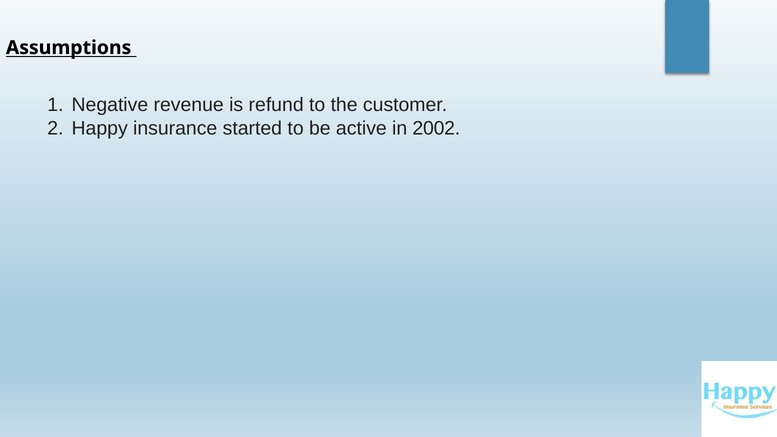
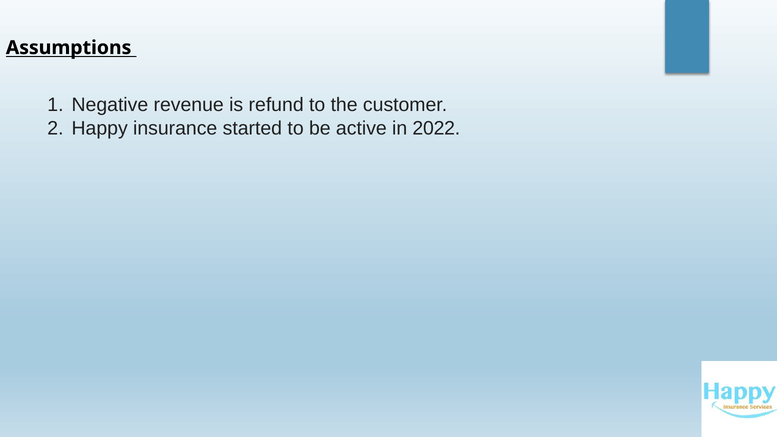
2002: 2002 -> 2022 (436, 128)
